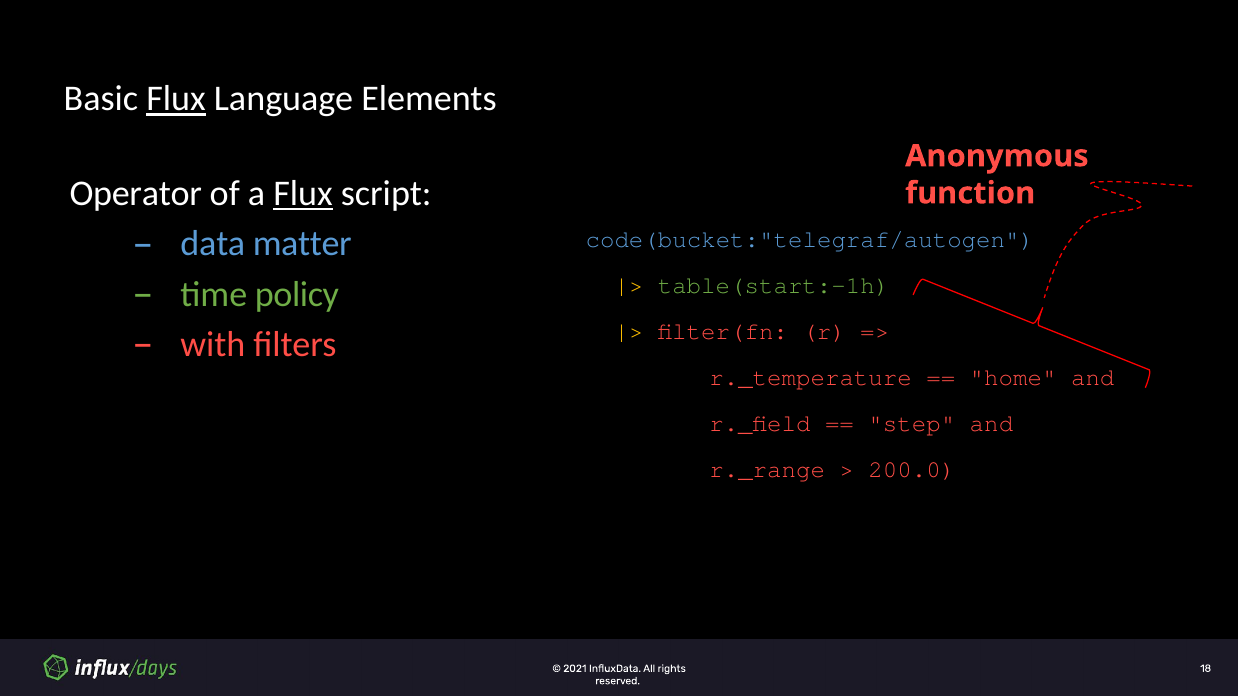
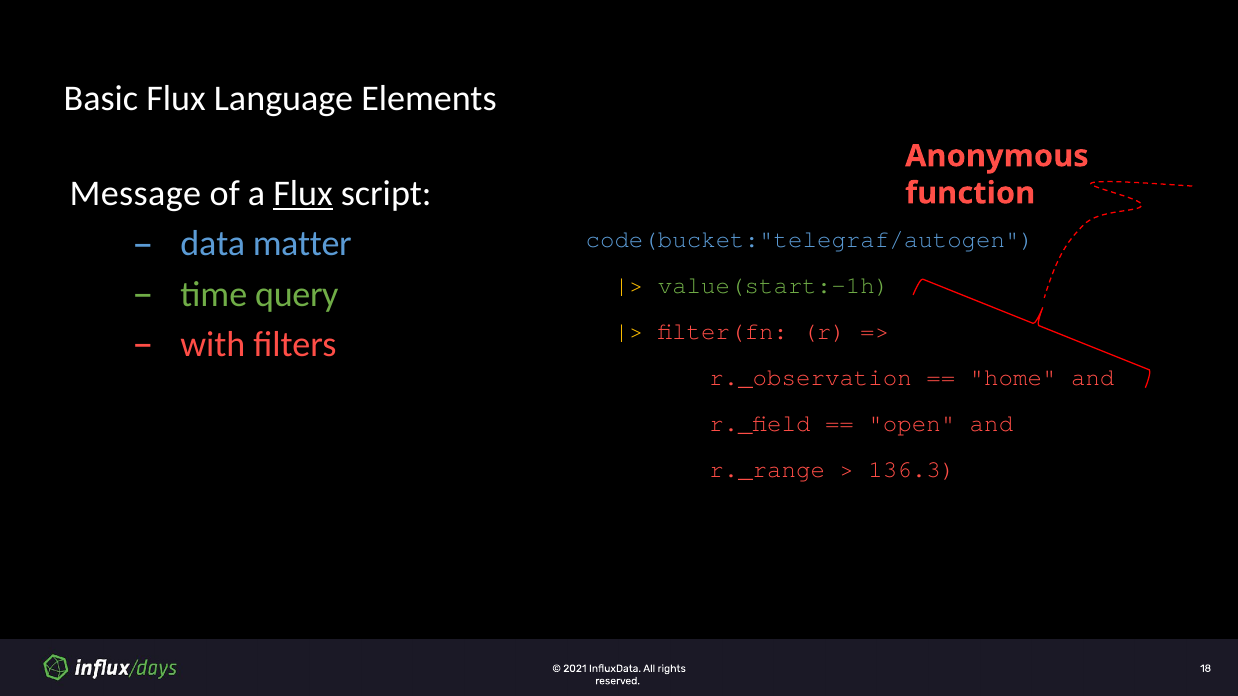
Flux underline: present -> none (176, 99)
Operator: Operator -> Message (135, 194)
table(start:-1h: table(start:-1h -> value(start:-1h (774, 285)
policy: policy -> query (297, 294)
r._temperature: r._temperature -> r._observation (811, 378)
step: step -> open (912, 424)
200.0: 200.0 -> 136.3 (912, 470)
